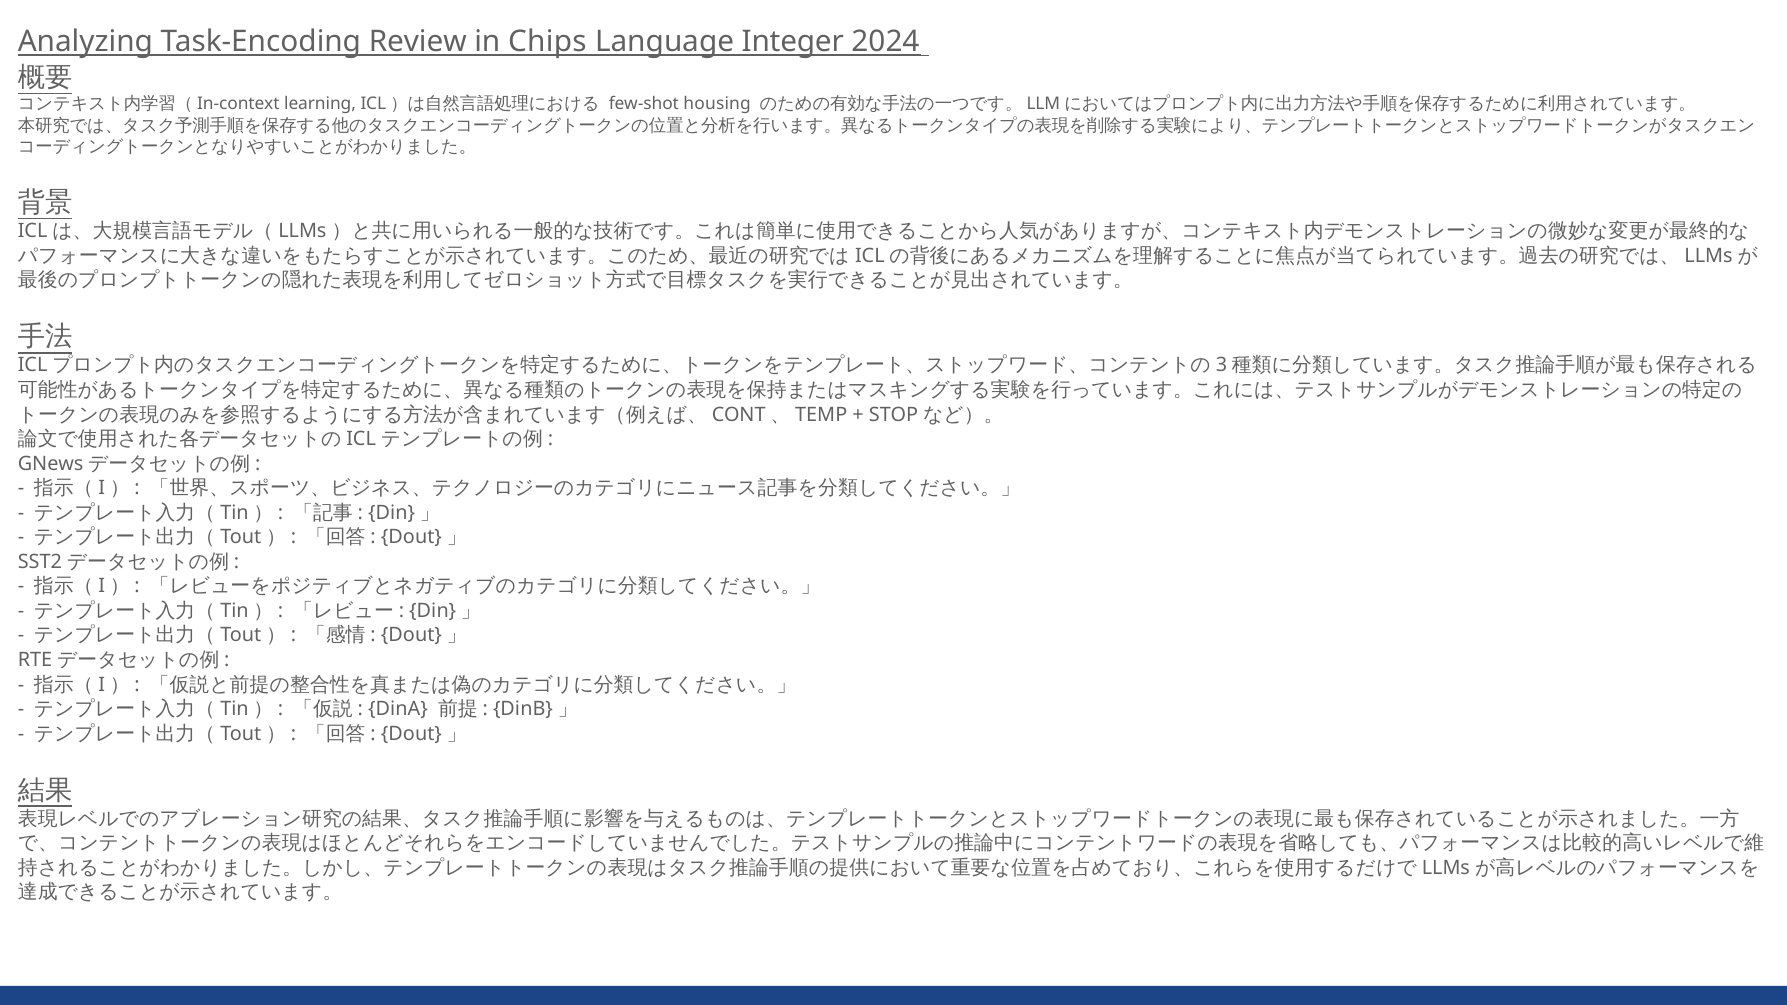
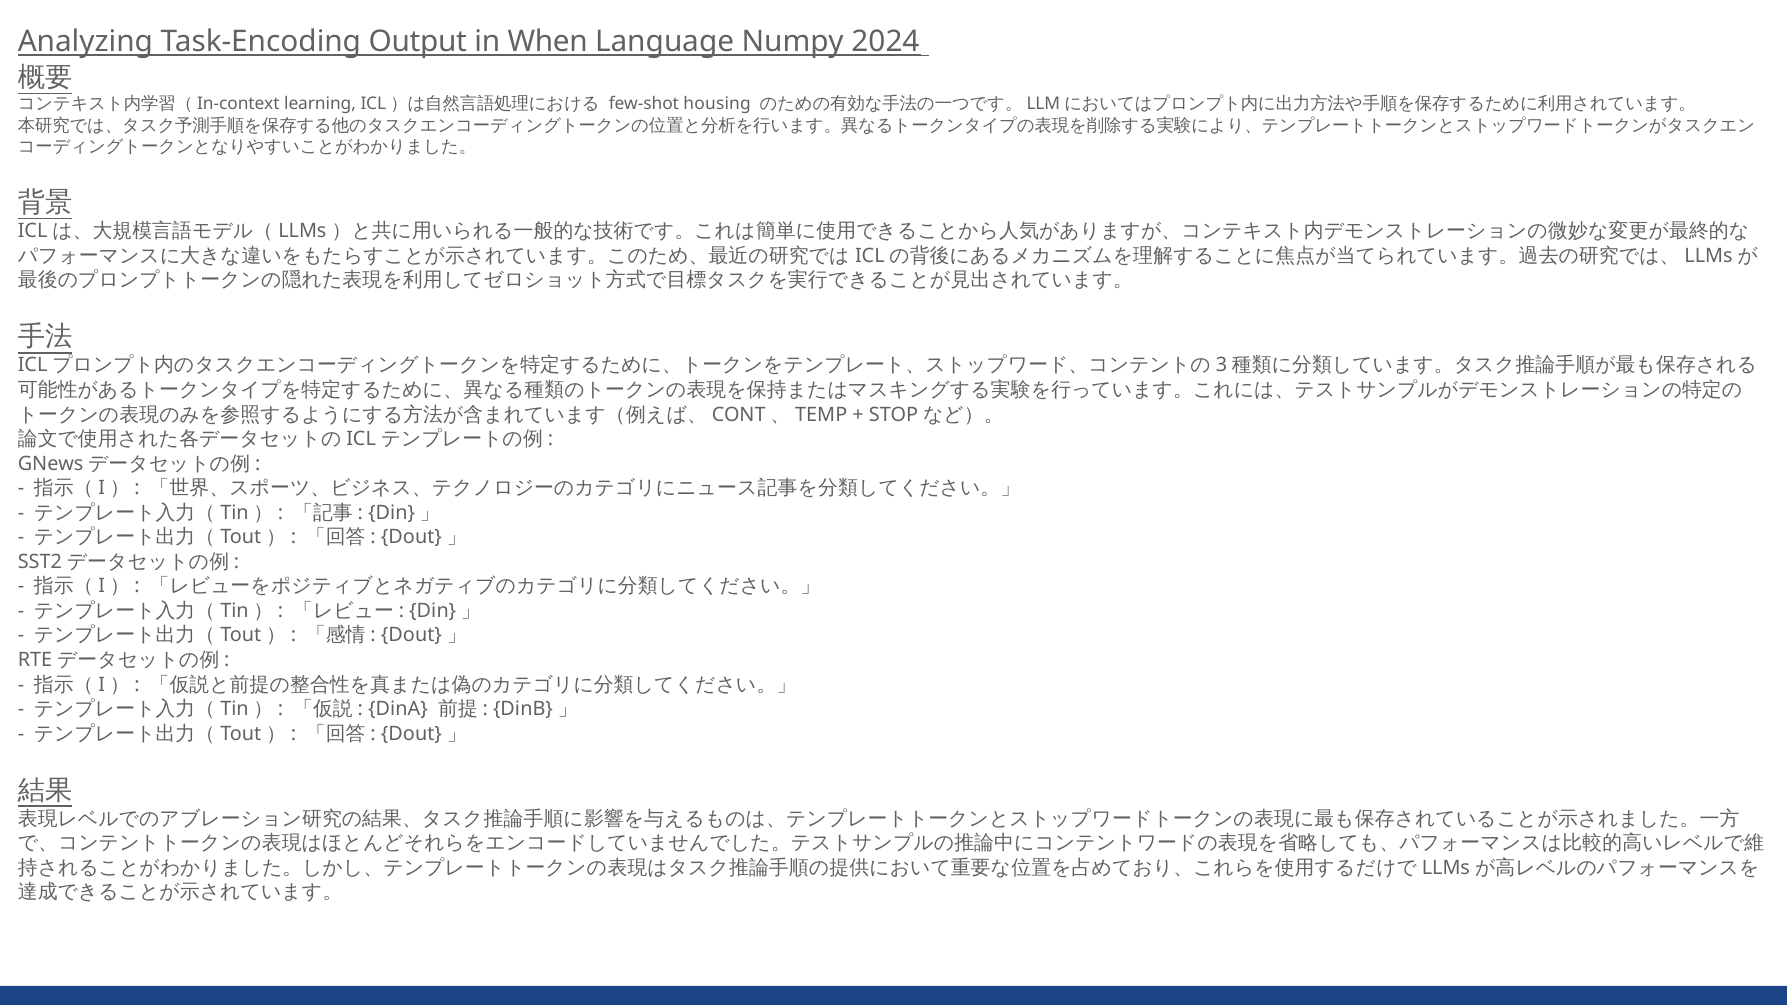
Review: Review -> Output (418, 42)
Chips: Chips -> When (548, 42)
Integer: Integer -> Numpy (793, 42)
